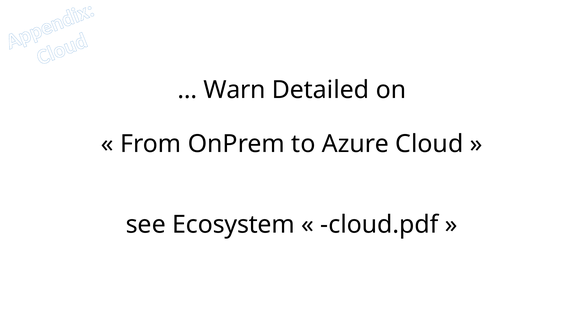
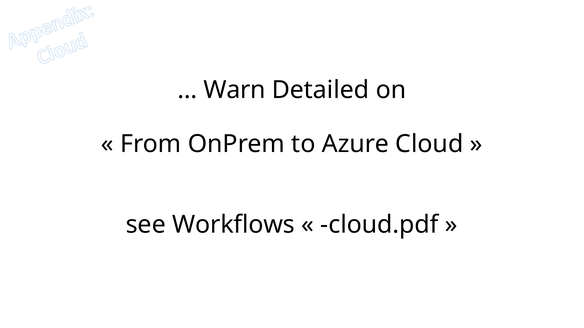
Ecosystem: Ecosystem -> Workflows (234, 225)
